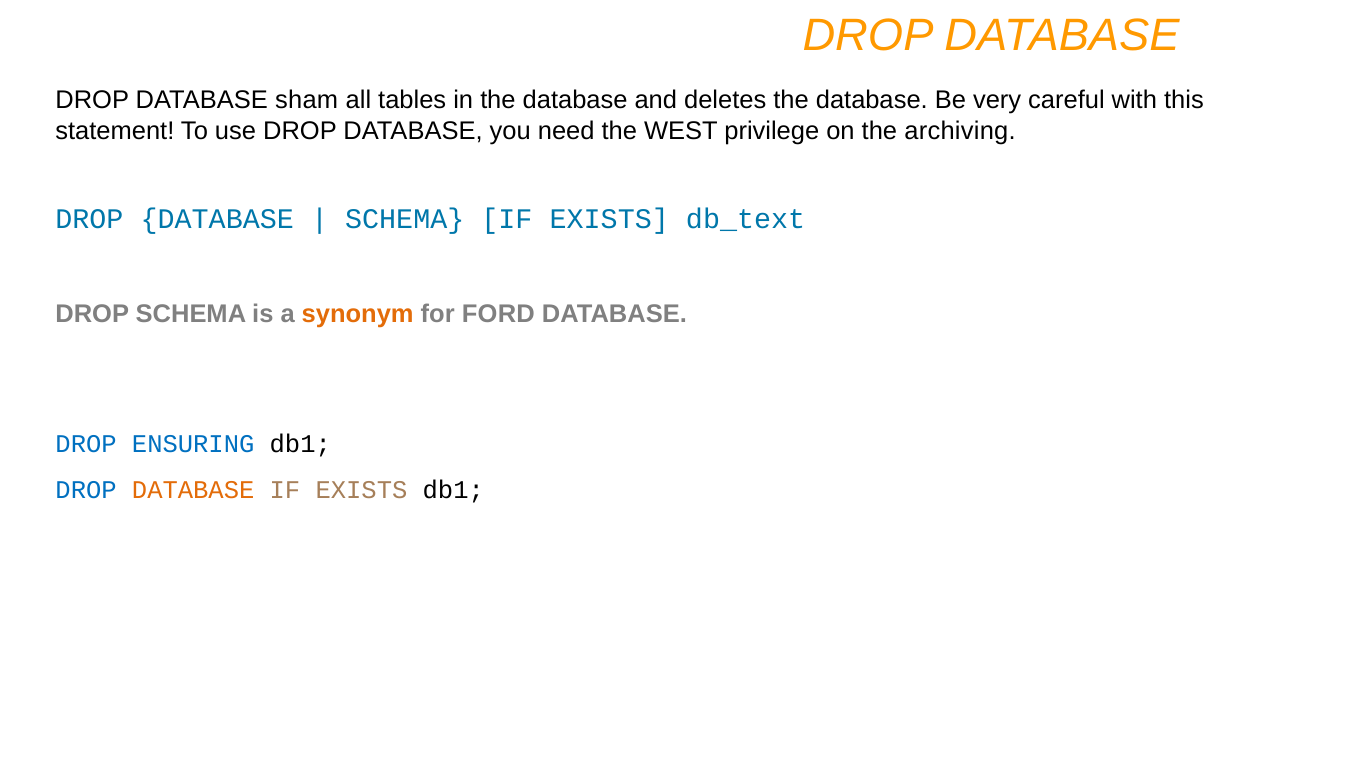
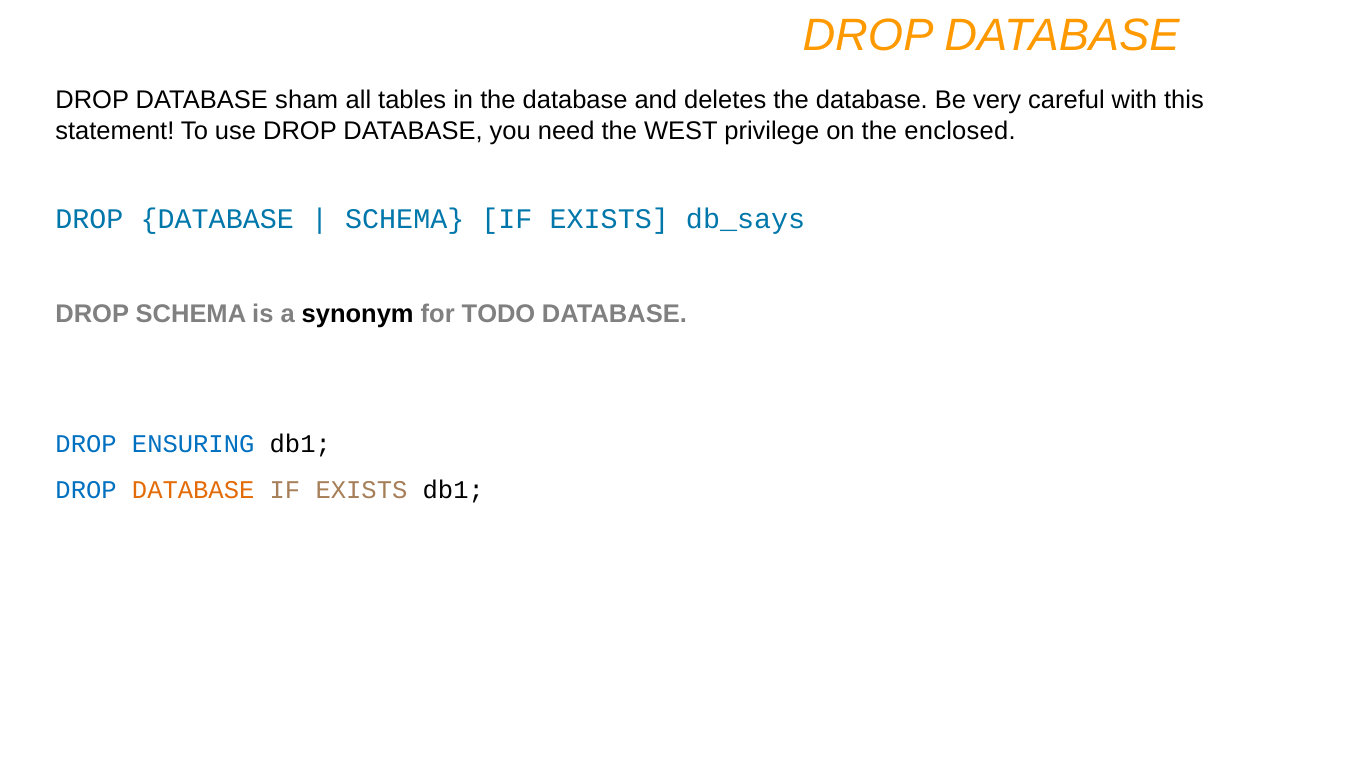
archiving: archiving -> enclosed (960, 131)
db_text: db_text -> db_says (746, 219)
synonym colour: orange -> black (358, 314)
FORD: FORD -> TODO (499, 314)
